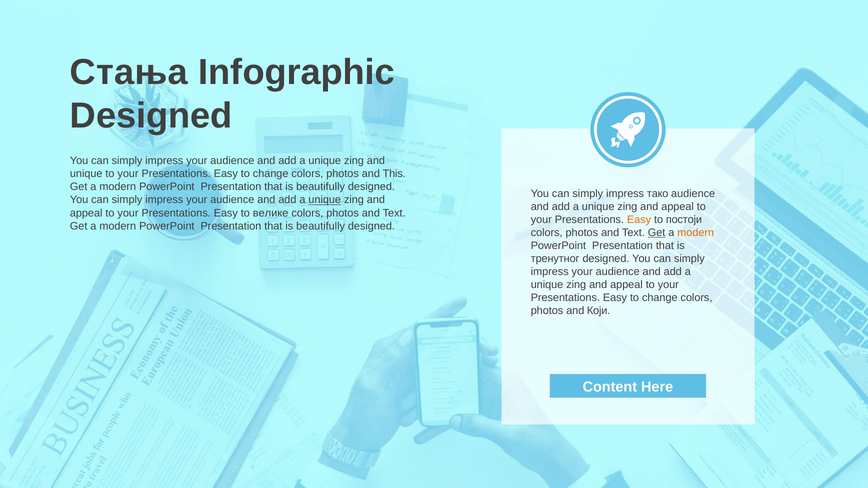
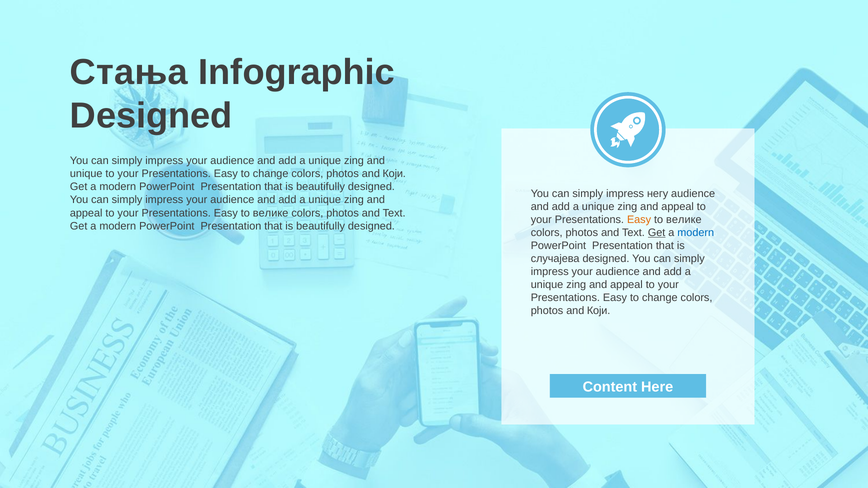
This: This -> Који (394, 174)
тако: тако -> негу (658, 194)
unique underline: present -> none (325, 200)
постоји: постоји -> велике (684, 220)
modern colour: orange -> blue (696, 233)
тренутног: тренутног -> случајева (555, 259)
